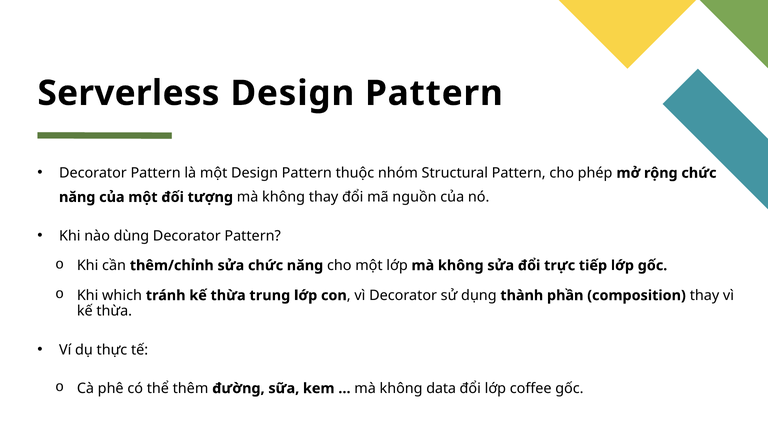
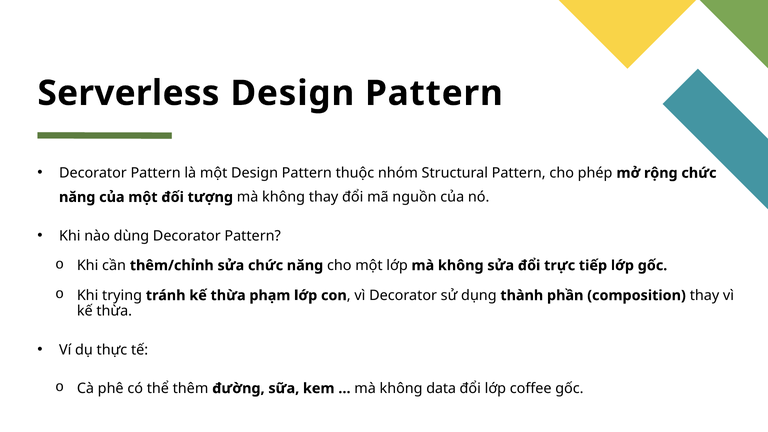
which: which -> trying (122, 295)
trung: trung -> phạm (270, 295)
